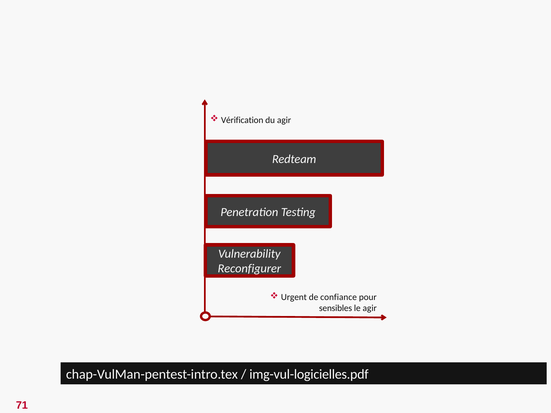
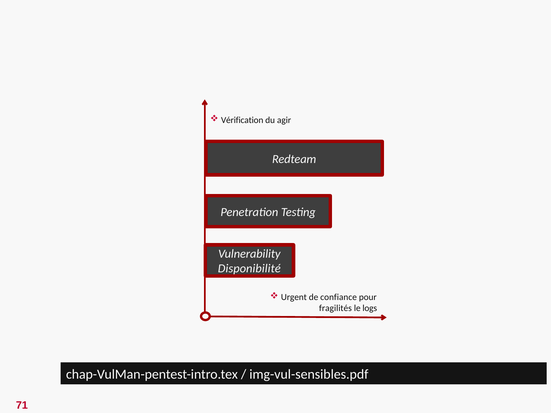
Reconfigurer: Reconfigurer -> Disponibilité (249, 269)
sensibles: sensibles -> fragilités (335, 308)
le agir: agir -> logs (370, 308)
img-vul-logicielles.pdf: img-vul-logicielles.pdf -> img-vul-sensibles.pdf (309, 375)
